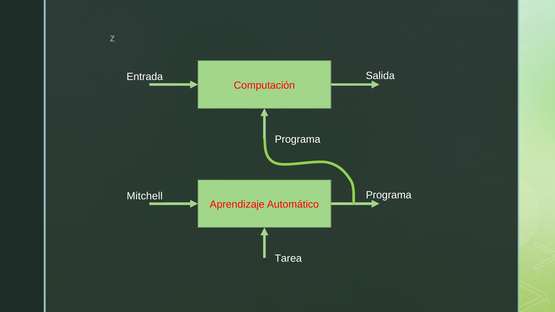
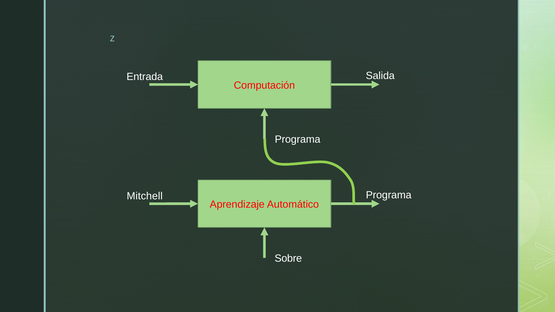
Tarea: Tarea -> Sobre (288, 259)
